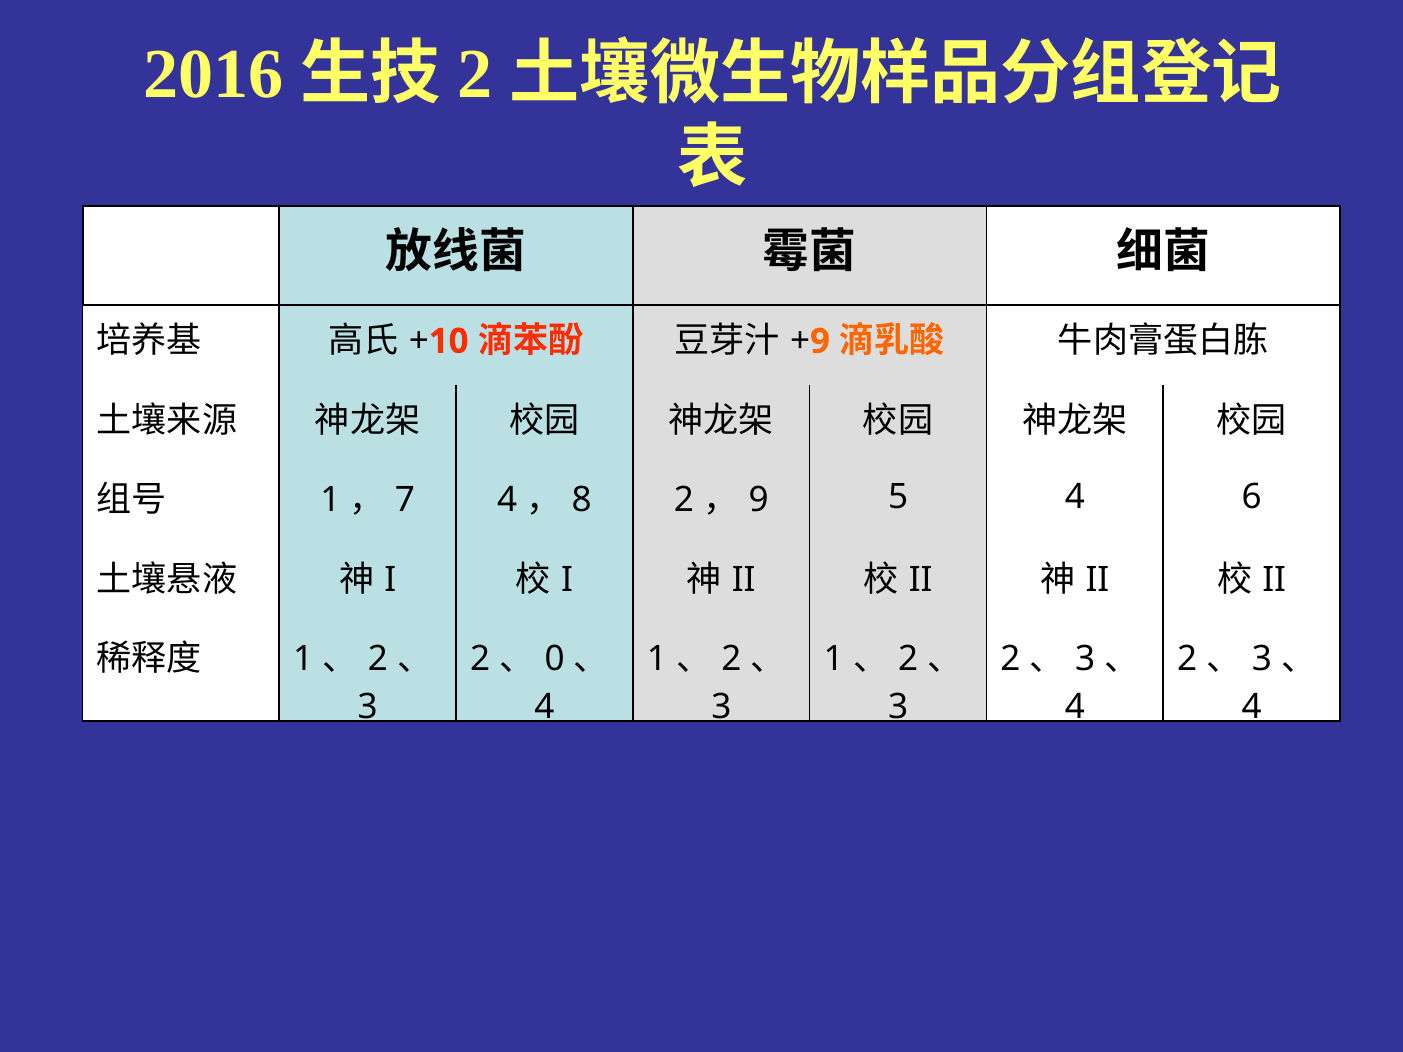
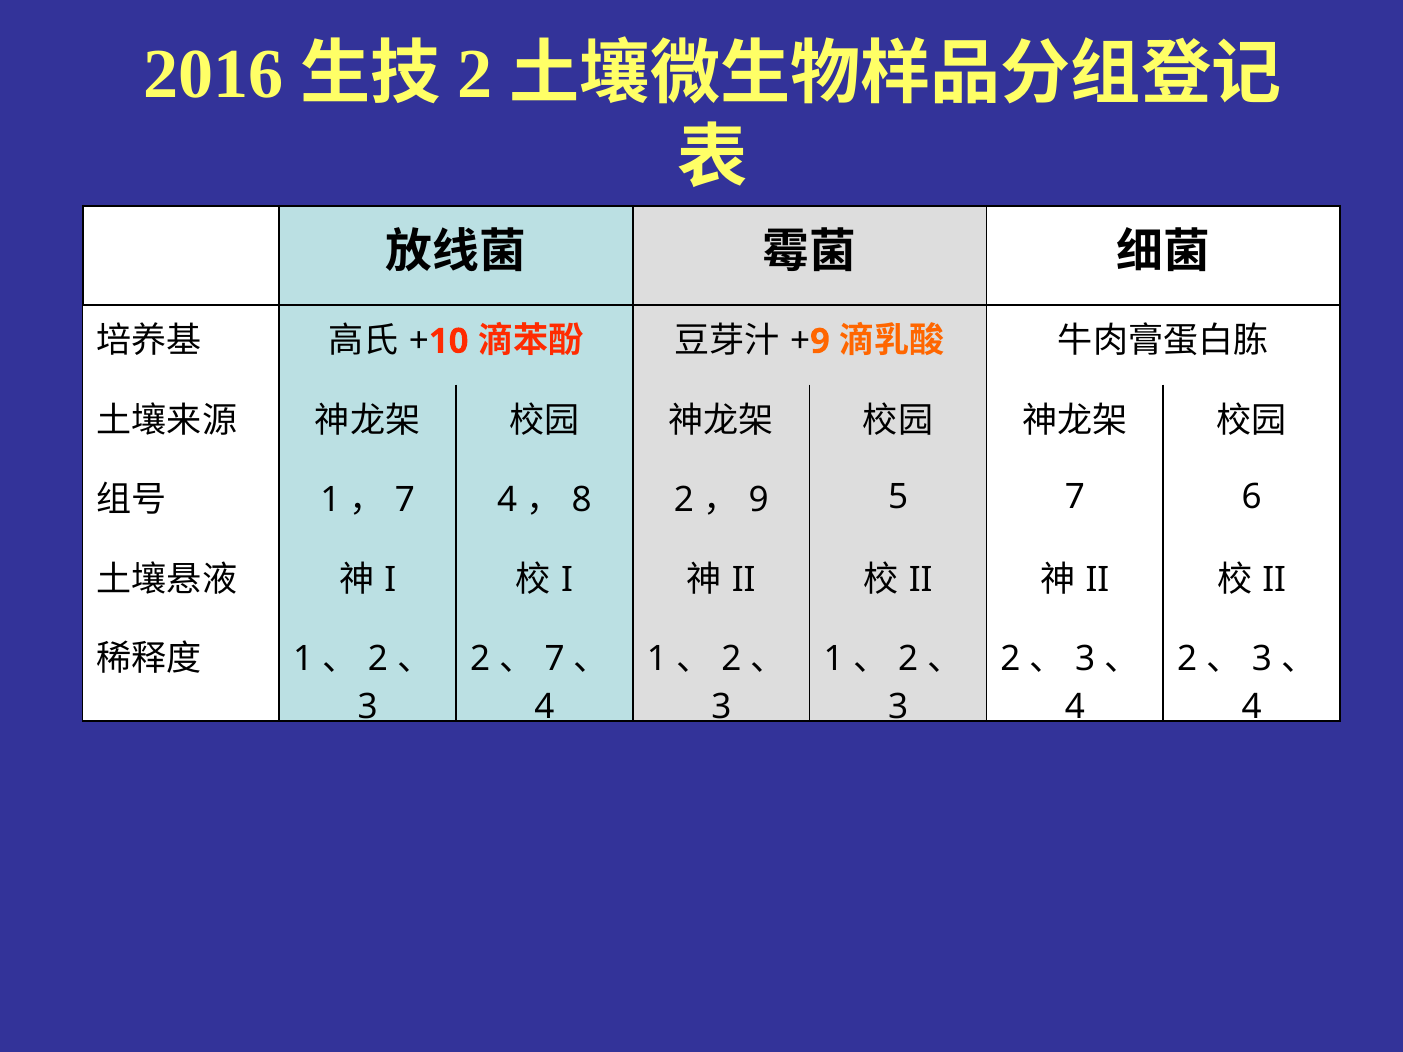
5 4: 4 -> 7 (1075, 497)
0: 0 -> 7 (555, 659)
